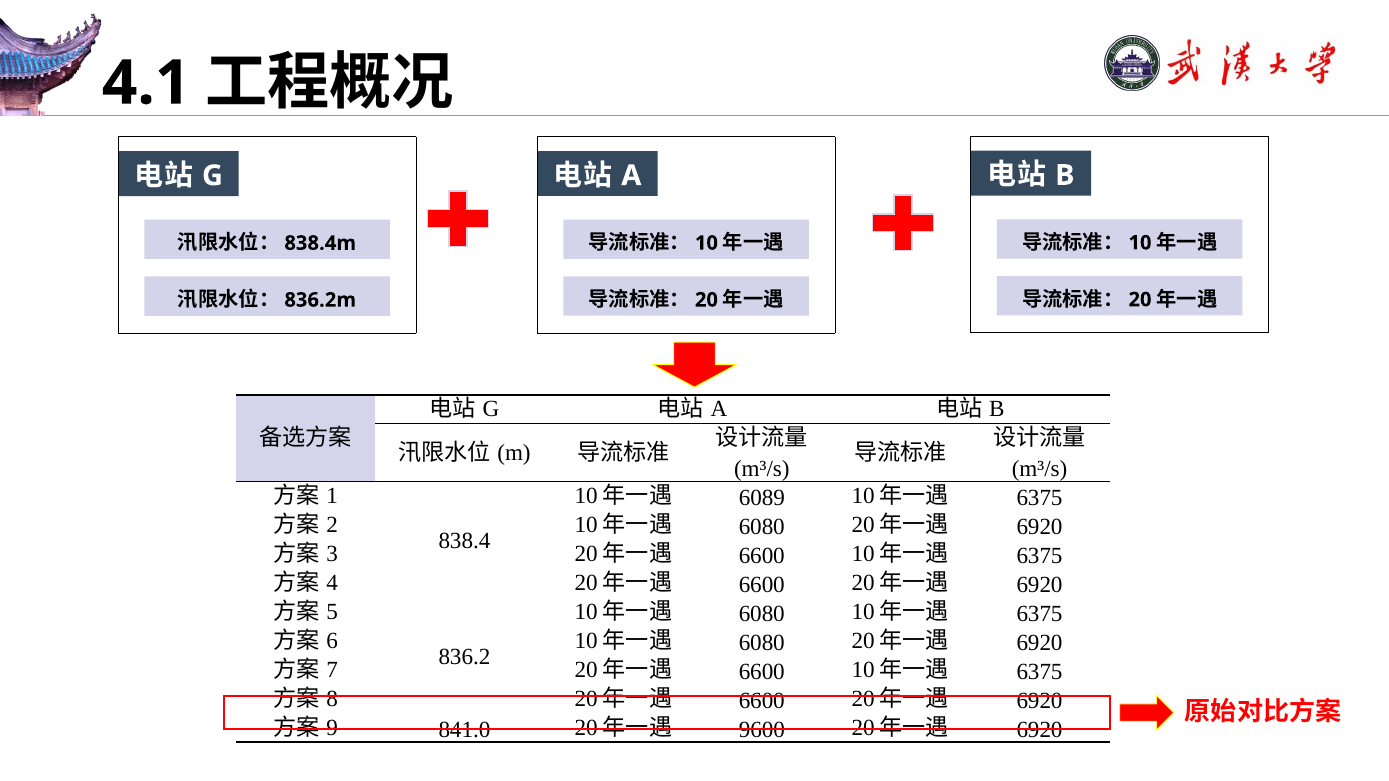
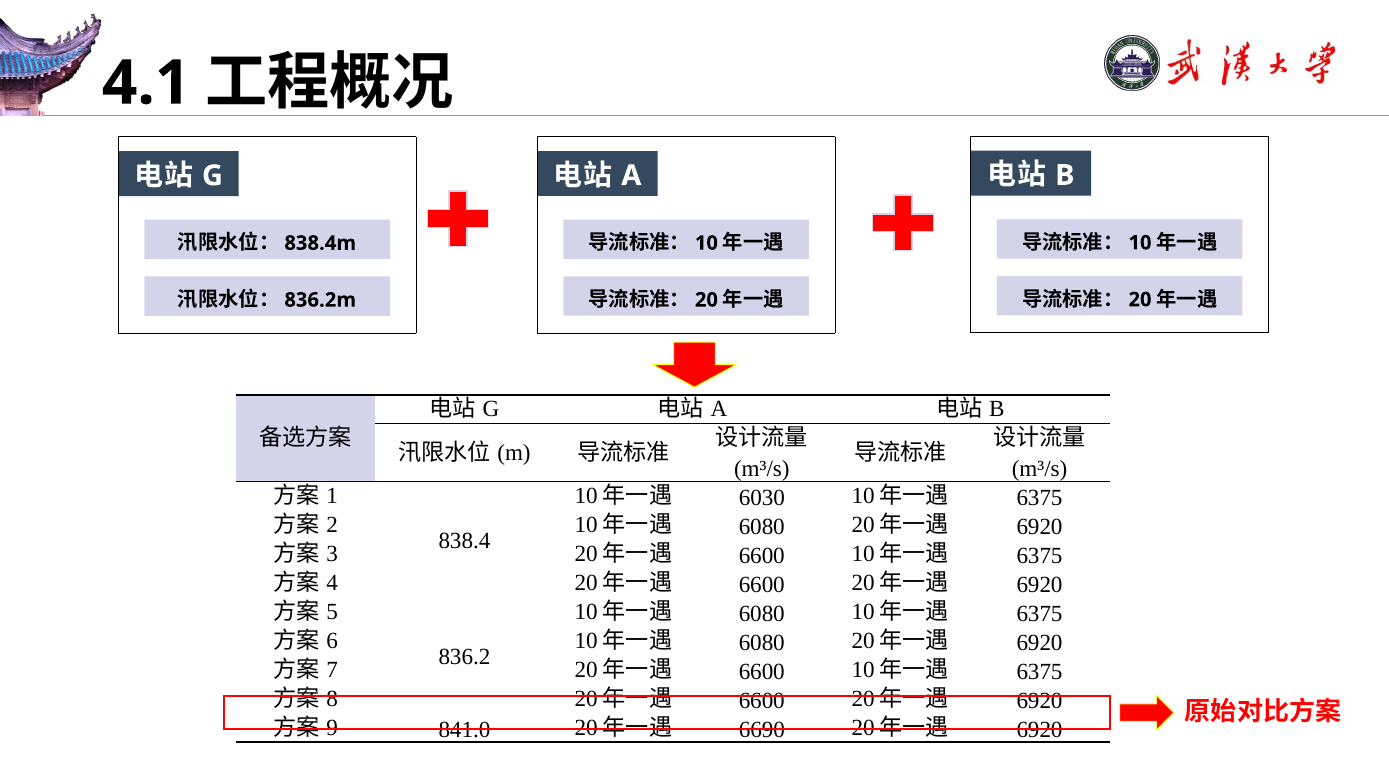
6089: 6089 -> 6030 (762, 498)
9600: 9600 -> 6690 (762, 730)
